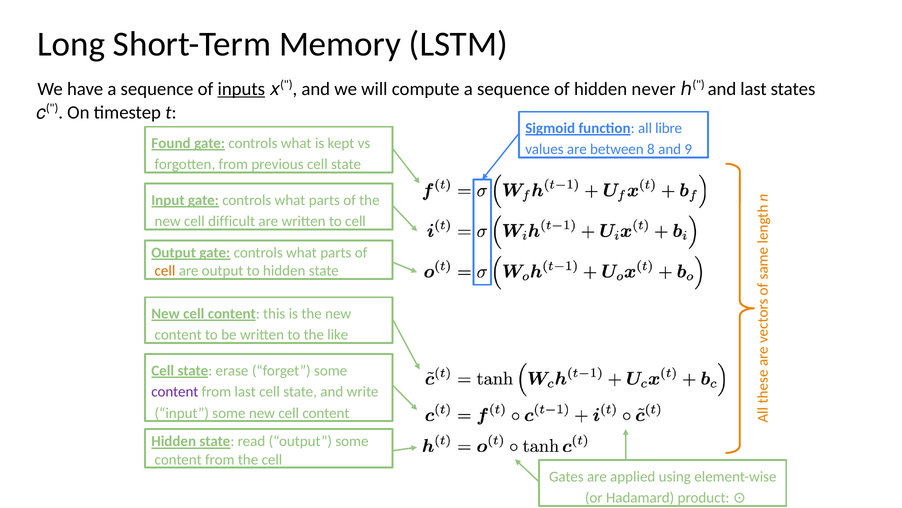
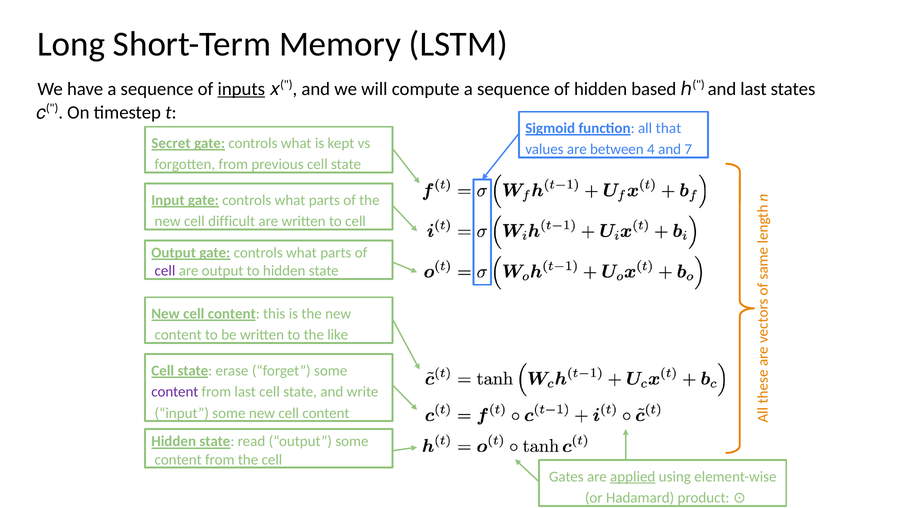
never: never -> based (654, 89)
libre: libre -> that (669, 128)
Found: Found -> Secret (171, 143)
8: 8 -> 4 (651, 149)
9: 9 -> 7 (688, 149)
cell colour: orange -> purple (165, 271)
applied underline: none -> present (633, 476)
